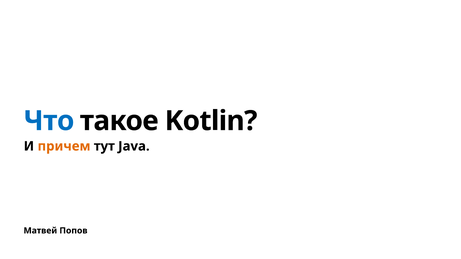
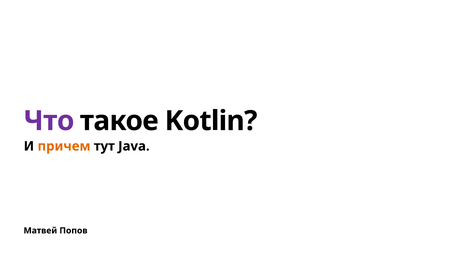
Что colour: blue -> purple (49, 121)
